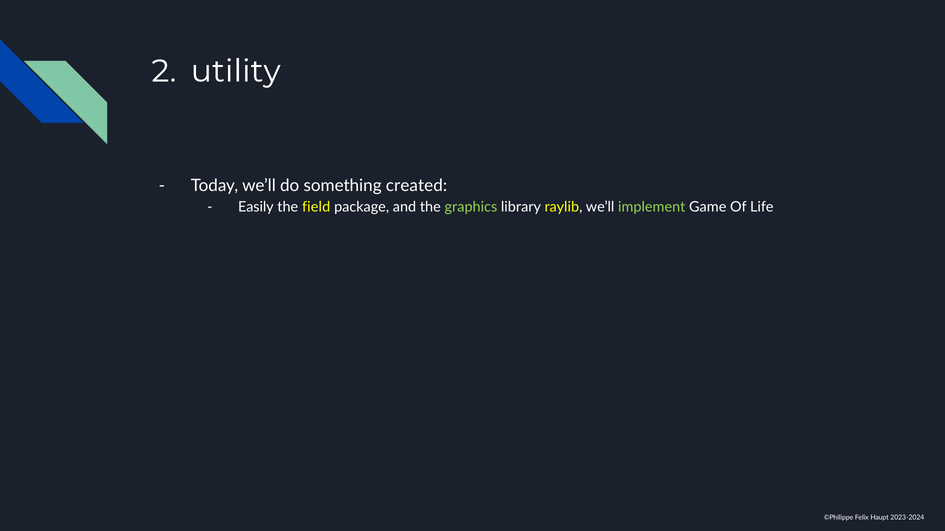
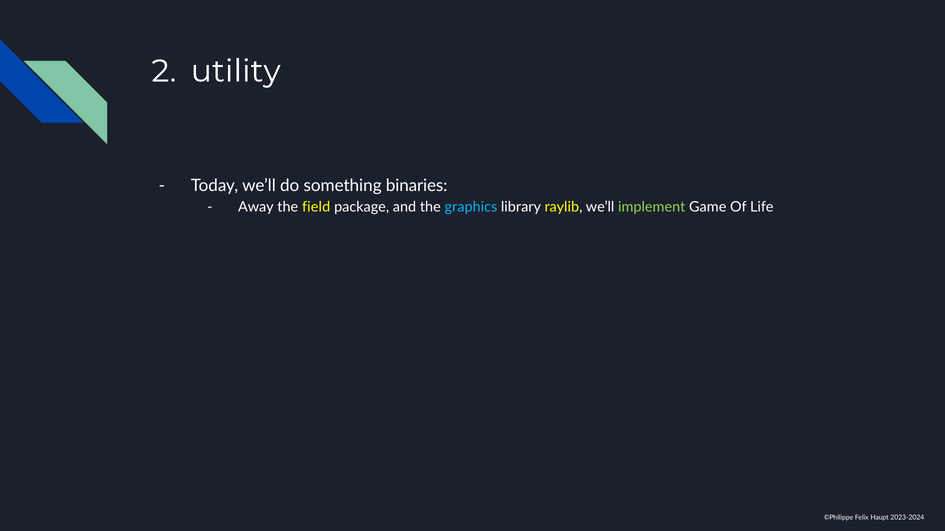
created: created -> binaries (417, 186)
Easily: Easily -> Away (256, 207)
graphics colour: light green -> light blue (471, 207)
